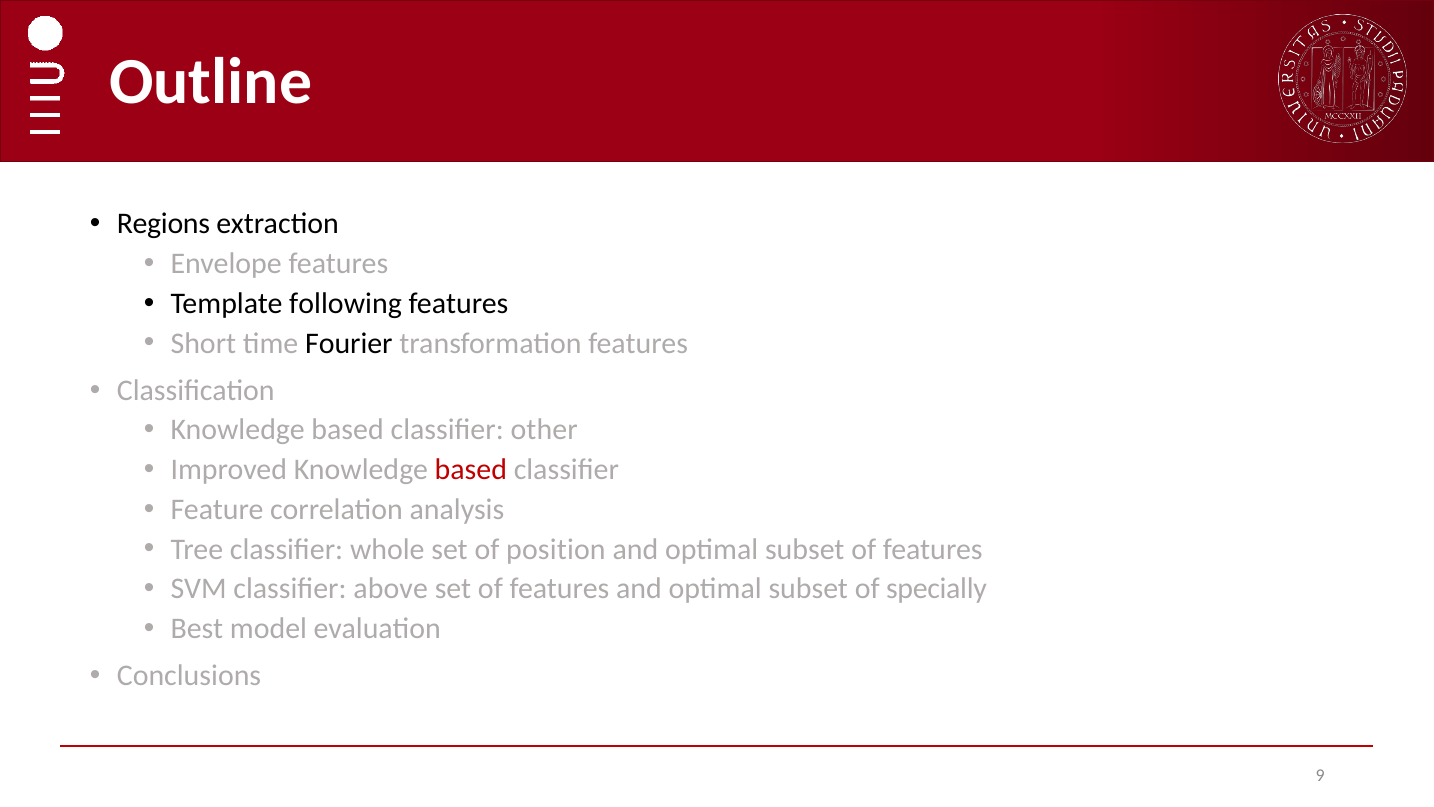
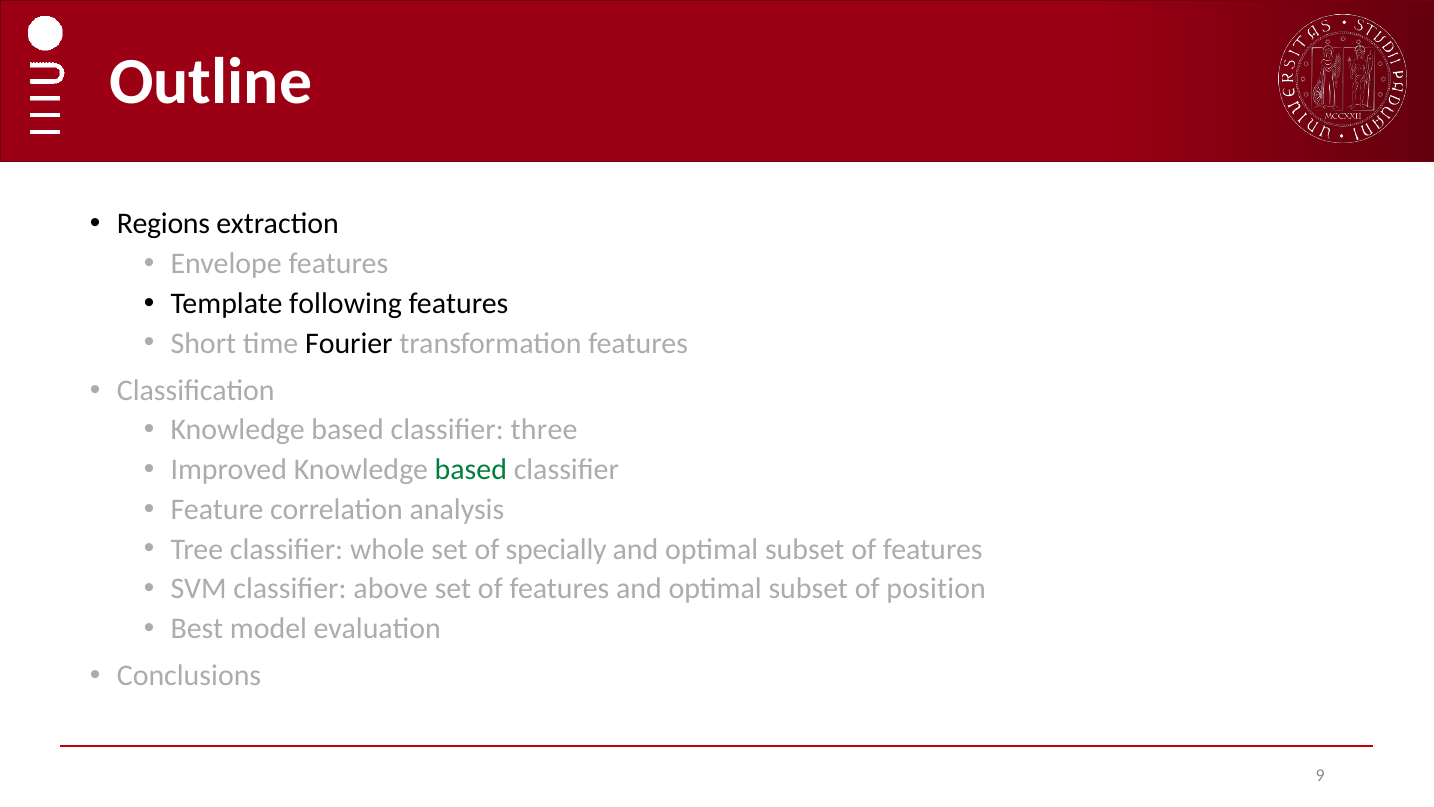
other: other -> three (544, 430)
based colour: red -> green (471, 470)
position: position -> specially (556, 549)
specially: specially -> position (936, 589)
